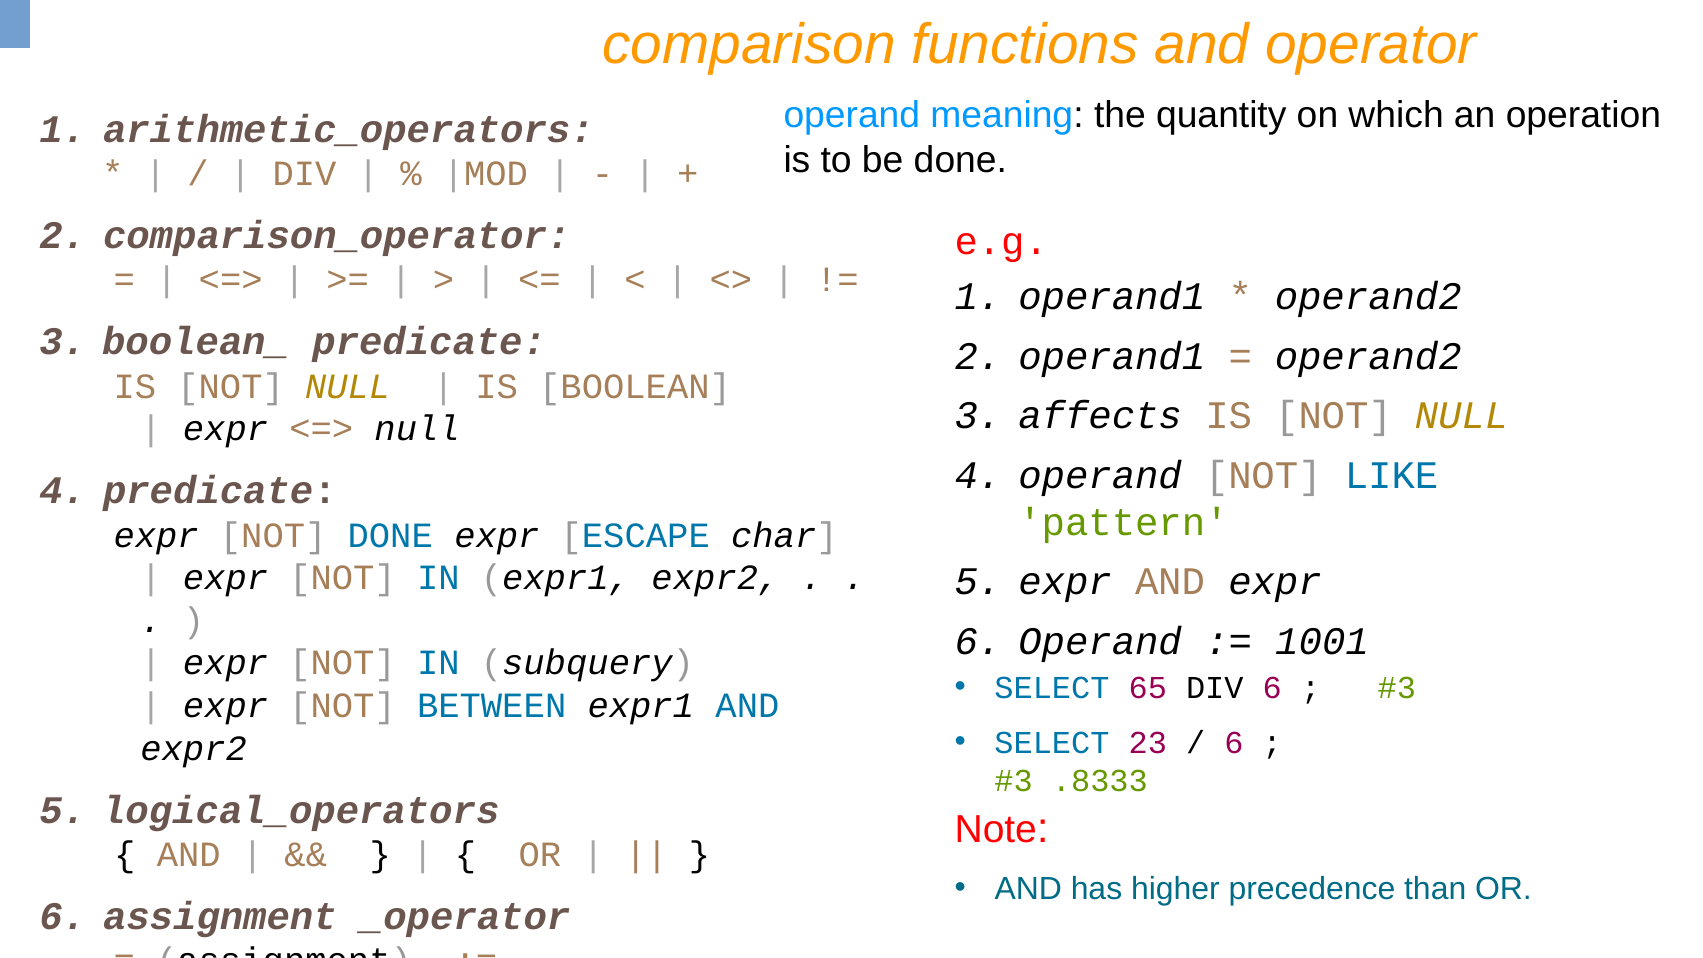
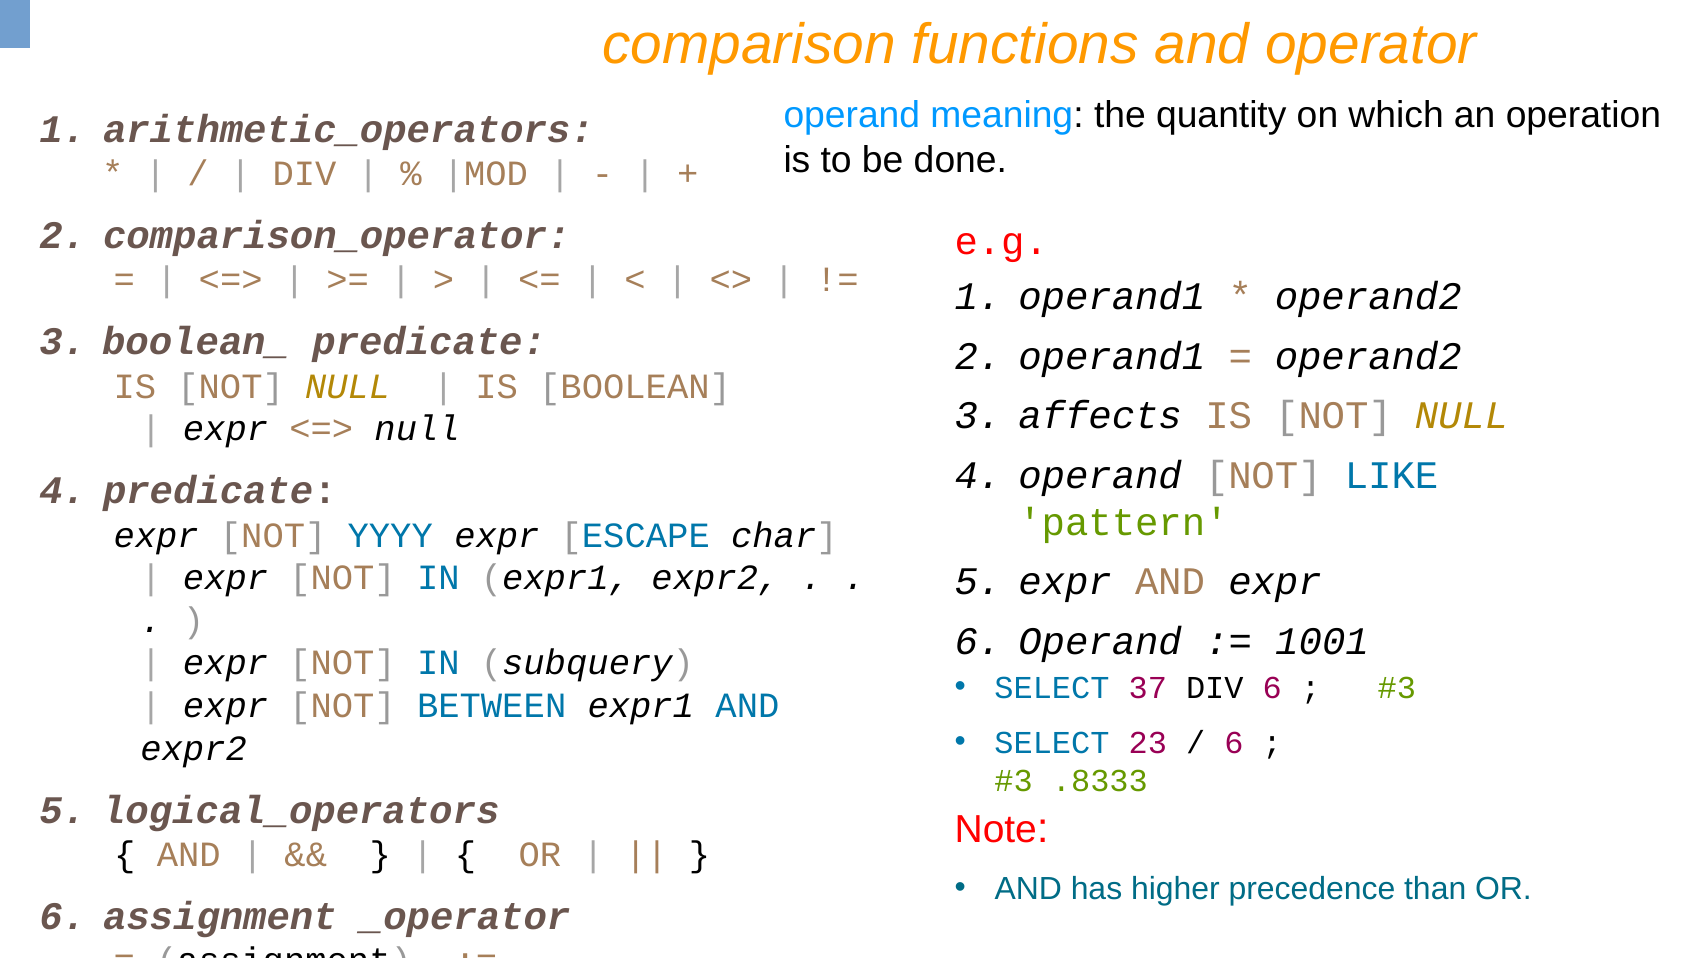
NOT DONE: DONE -> YYYY (390, 535)
65: 65 -> 37 (1148, 688)
